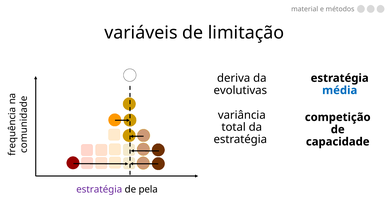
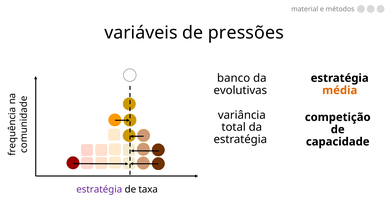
limitação: limitação -> pressões (246, 33)
deriva: deriva -> banco (234, 78)
média colour: blue -> orange (340, 90)
pela: pela -> taxa (148, 189)
